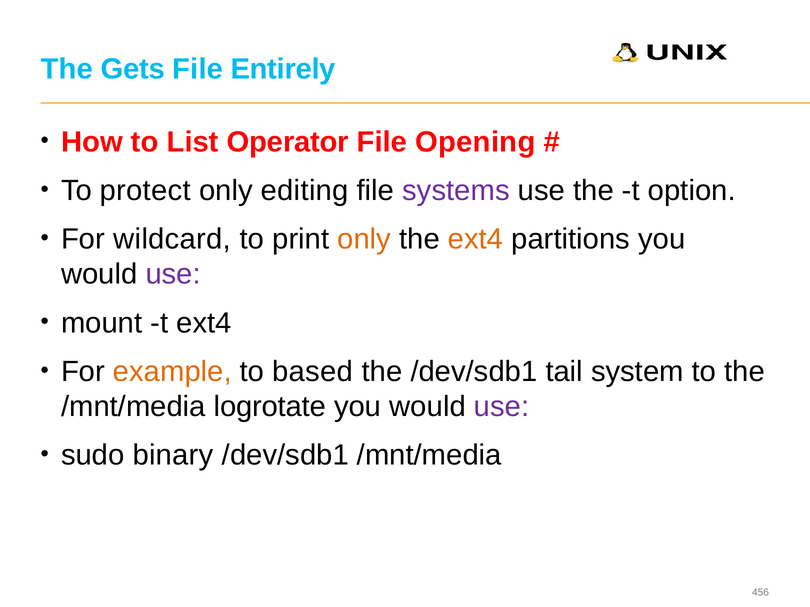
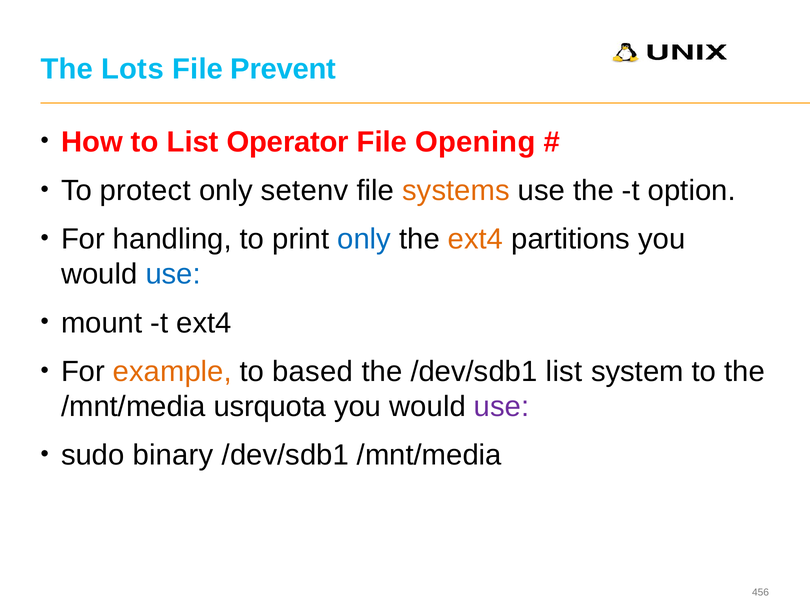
Gets: Gets -> Lots (133, 69)
Entirely: Entirely -> Prevent (283, 69)
editing: editing -> setenv (305, 191)
systems colour: purple -> orange (456, 191)
wildcard: wildcard -> handling (172, 239)
only colour: orange -> blue (364, 239)
use colour: purple -> blue (173, 274)
/dev/sdb1 tail: tail -> list (564, 372)
logrotate: logrotate -> usrquota (270, 407)
